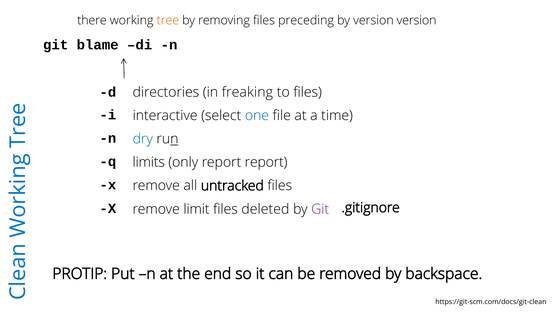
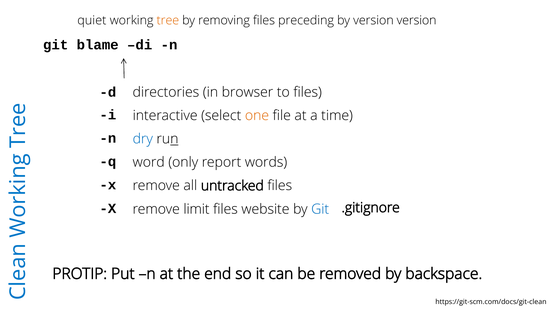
there: there -> quiet (92, 21)
freaking: freaking -> browser (247, 92)
one colour: blue -> orange (257, 116)
limits: limits -> word (149, 162)
report report: report -> words (266, 162)
deleted: deleted -> website (265, 209)
Git colour: purple -> blue (320, 209)
